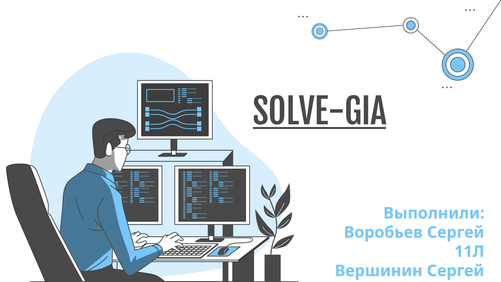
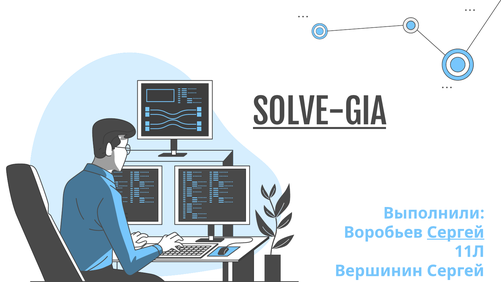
Сергей underline: none -> present (456, 232)
